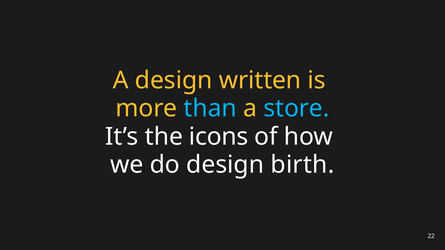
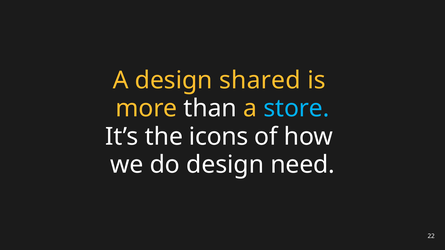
written: written -> shared (260, 80)
than colour: light blue -> white (210, 109)
birth: birth -> need (303, 165)
